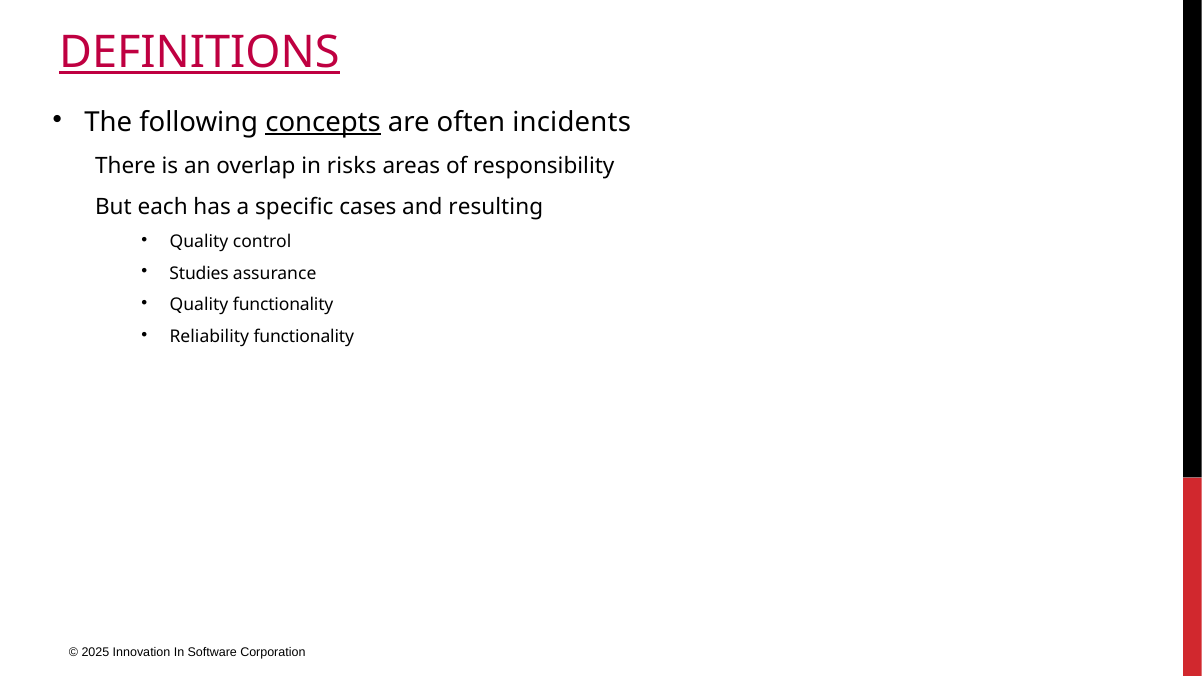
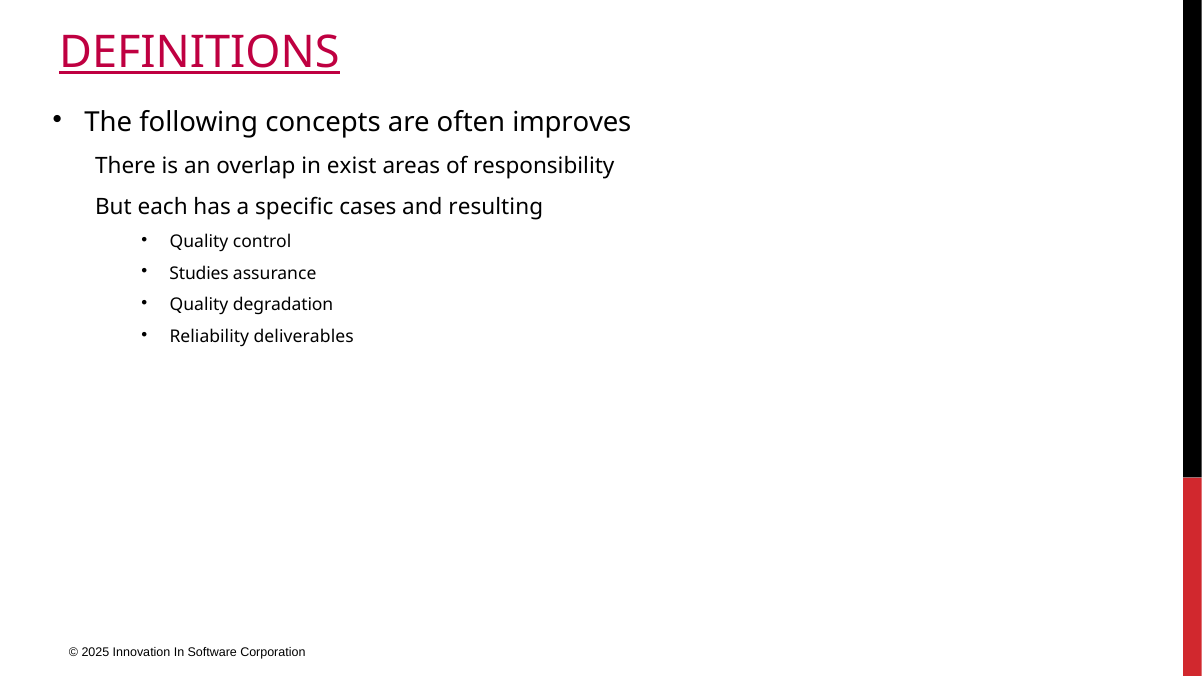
concepts underline: present -> none (323, 122)
incidents: incidents -> improves (572, 122)
risks: risks -> exist (352, 166)
Quality functionality: functionality -> degradation (283, 305)
Reliability functionality: functionality -> deliverables (304, 337)
